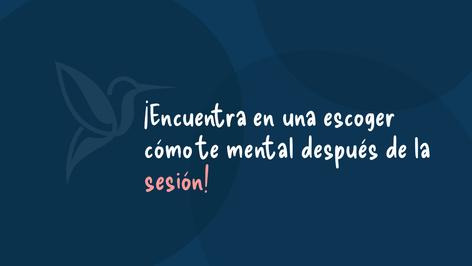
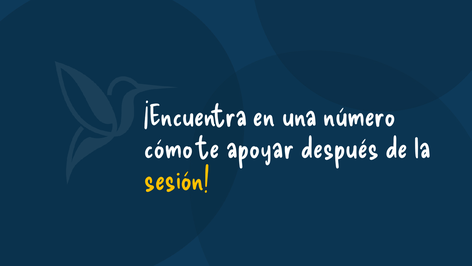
escoger: escoger -> número (359, 116)
mental: mental -> apoyar (260, 148)
sesión colour: pink -> yellow (177, 180)
